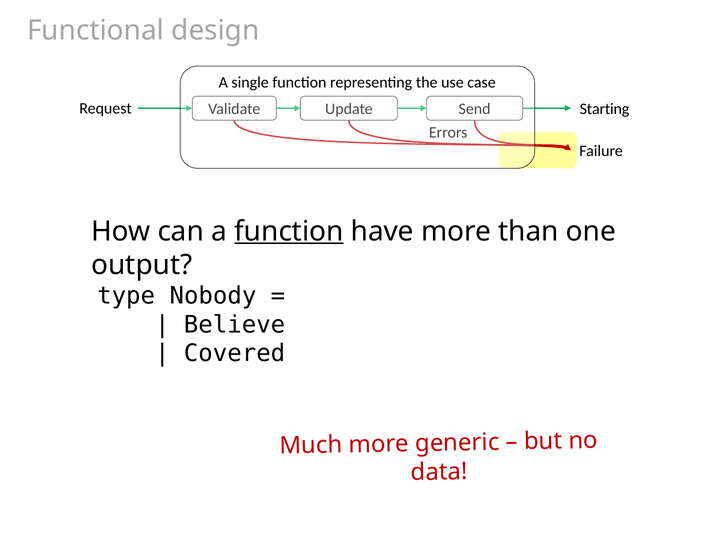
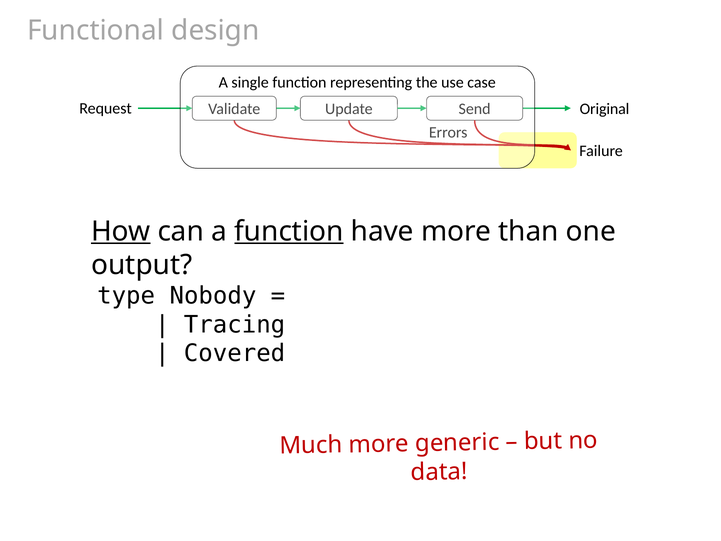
Starting: Starting -> Original (605, 109)
How underline: none -> present (121, 231)
Believe: Believe -> Tracing (235, 324)
